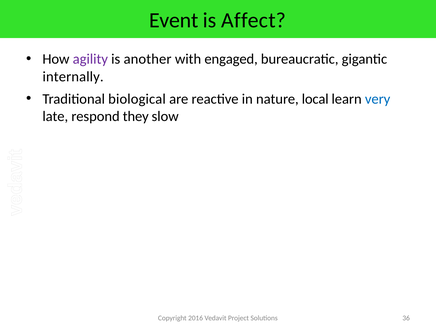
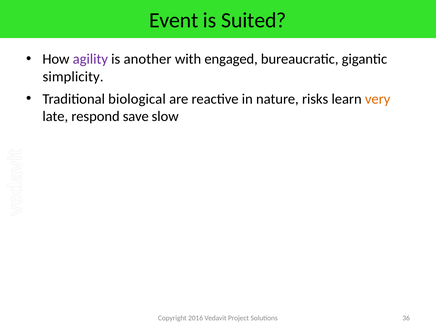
Affect: Affect -> Suited (254, 20)
internally: internally -> simplicity (73, 77)
local: local -> risks (315, 99)
very colour: blue -> orange (378, 99)
they: they -> save (136, 116)
